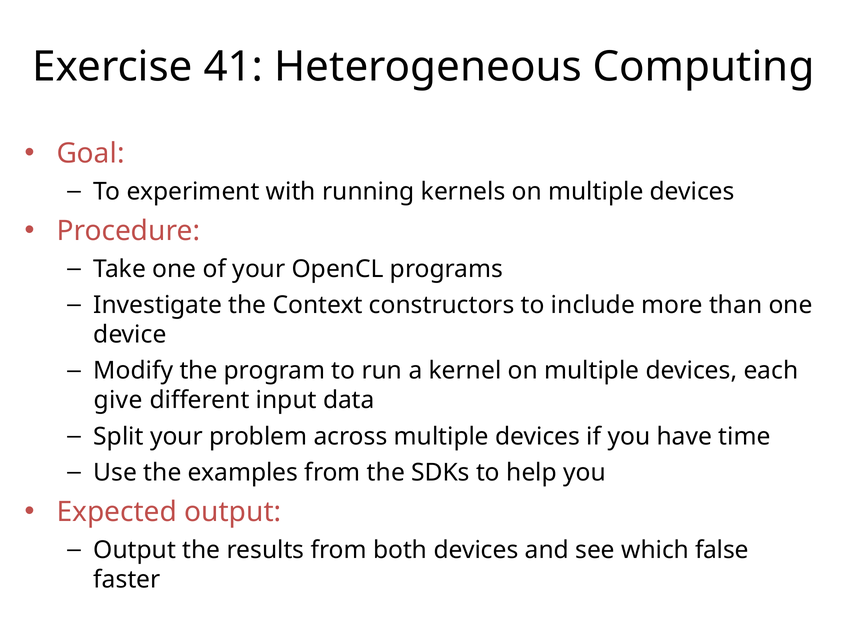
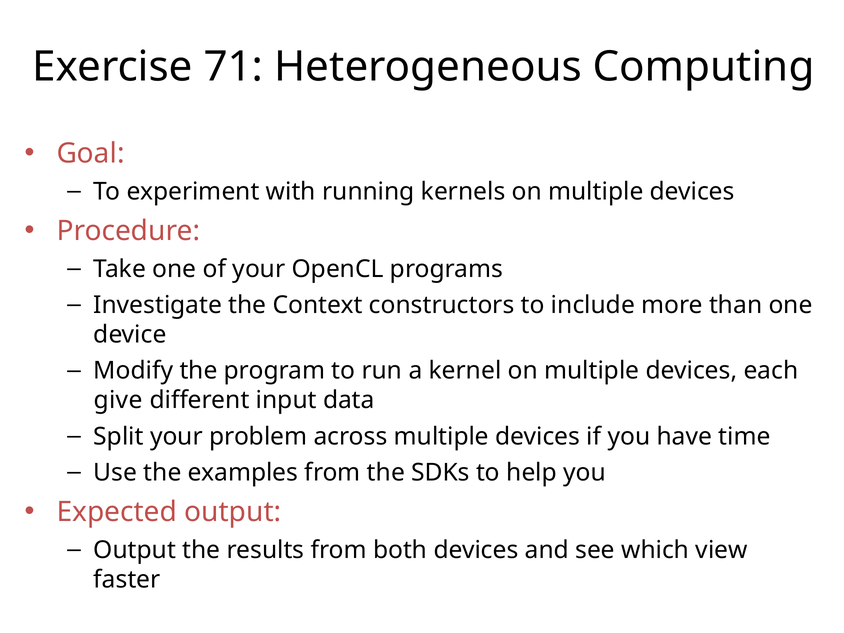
41: 41 -> 71 (234, 67)
false: false -> view (722, 550)
